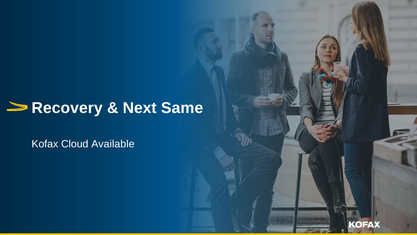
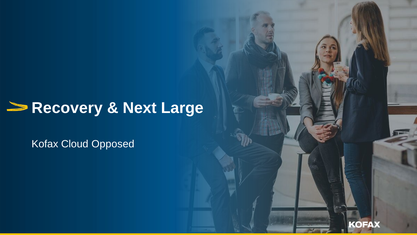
Same: Same -> Large (182, 108)
Available: Available -> Opposed (113, 144)
